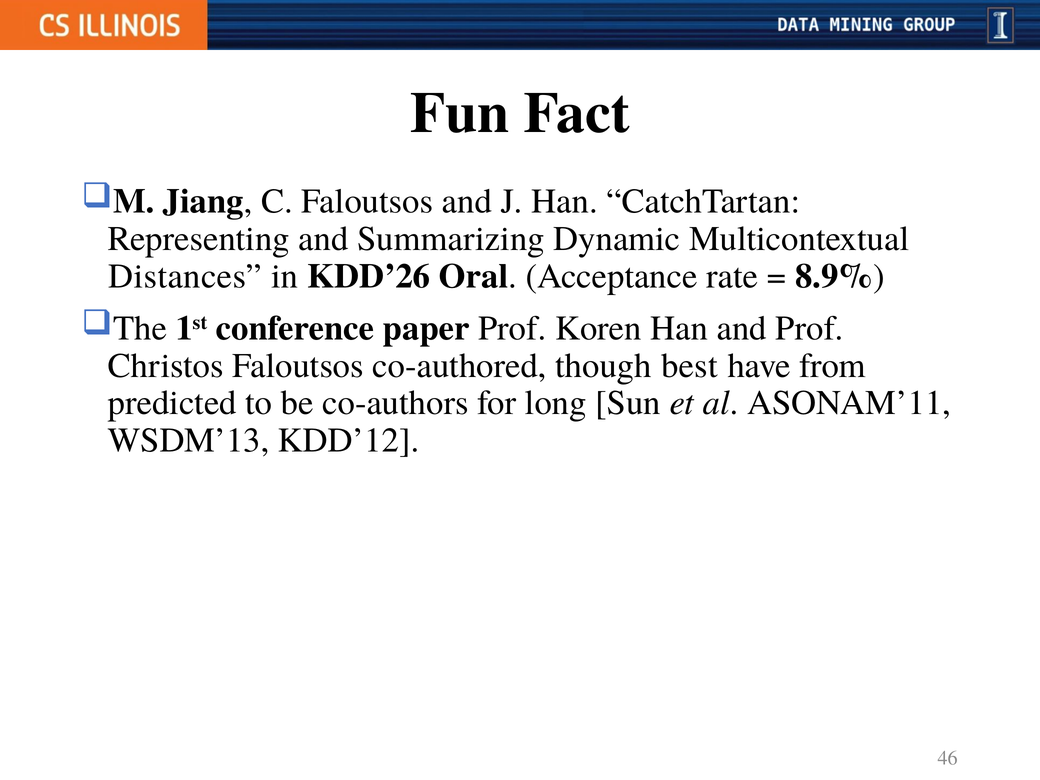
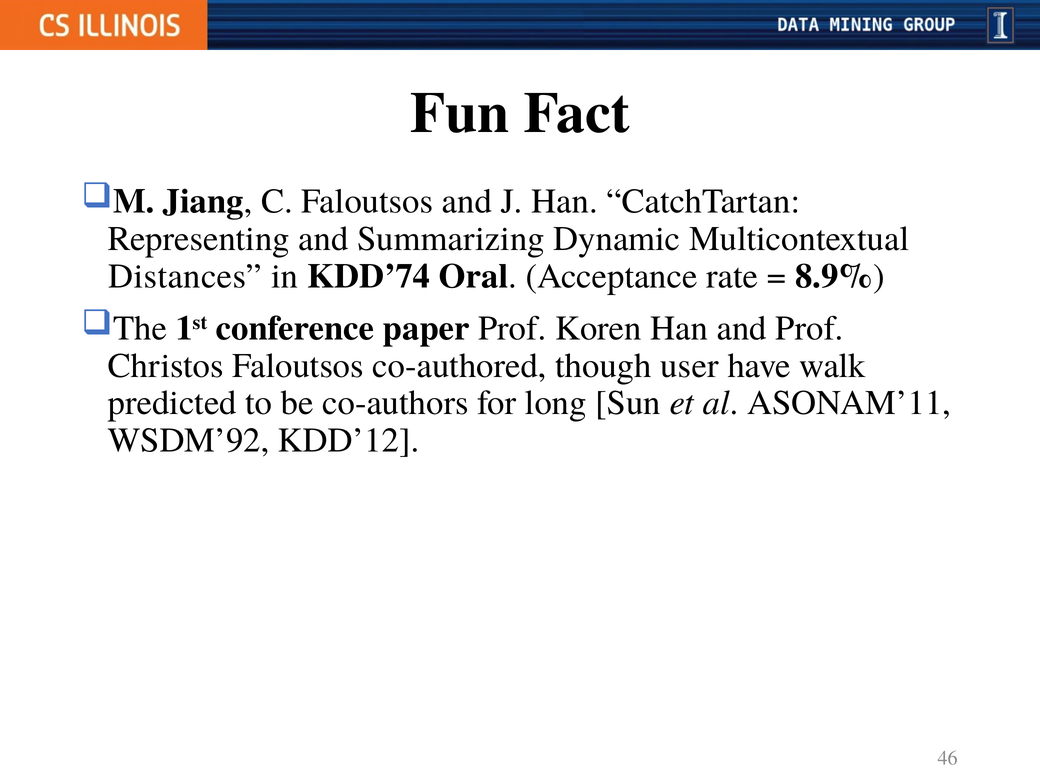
KDD’26: KDD’26 -> KDD’74 (369, 276)
best: best -> user (690, 366)
from: from -> walk (832, 366)
WSDM’13: WSDM’13 -> WSDM’92 (189, 440)
